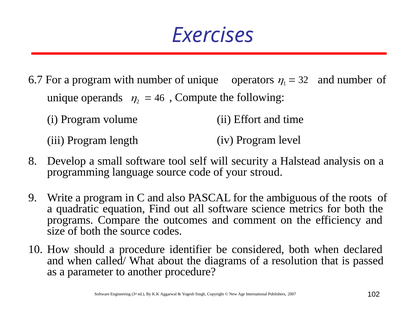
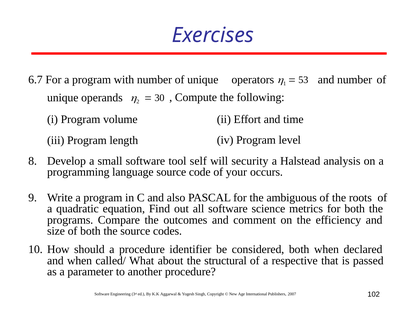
32: 32 -> 53 (303, 80)
46: 46 -> 30 (160, 98)
stroud: stroud -> occurs (267, 172)
diagrams: diagrams -> structural (226, 260)
resolution: resolution -> respective (295, 260)
